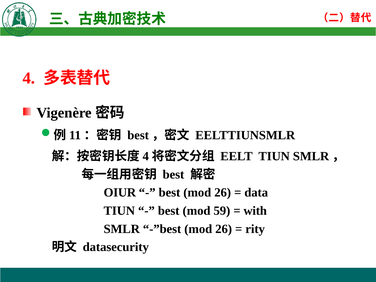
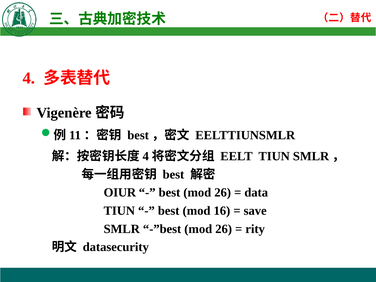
59: 59 -> 16 (222, 211)
with: with -> save (255, 211)
